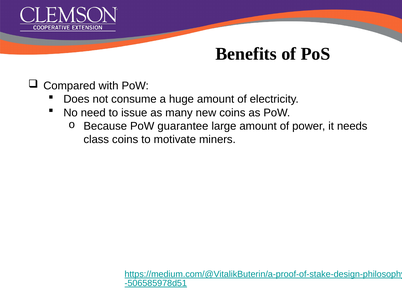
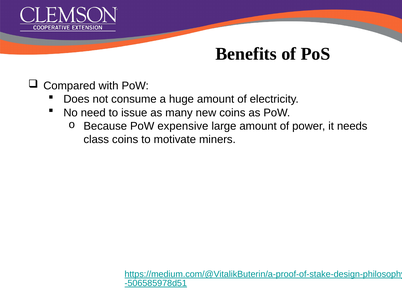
guarantee: guarantee -> expensive (183, 126)
